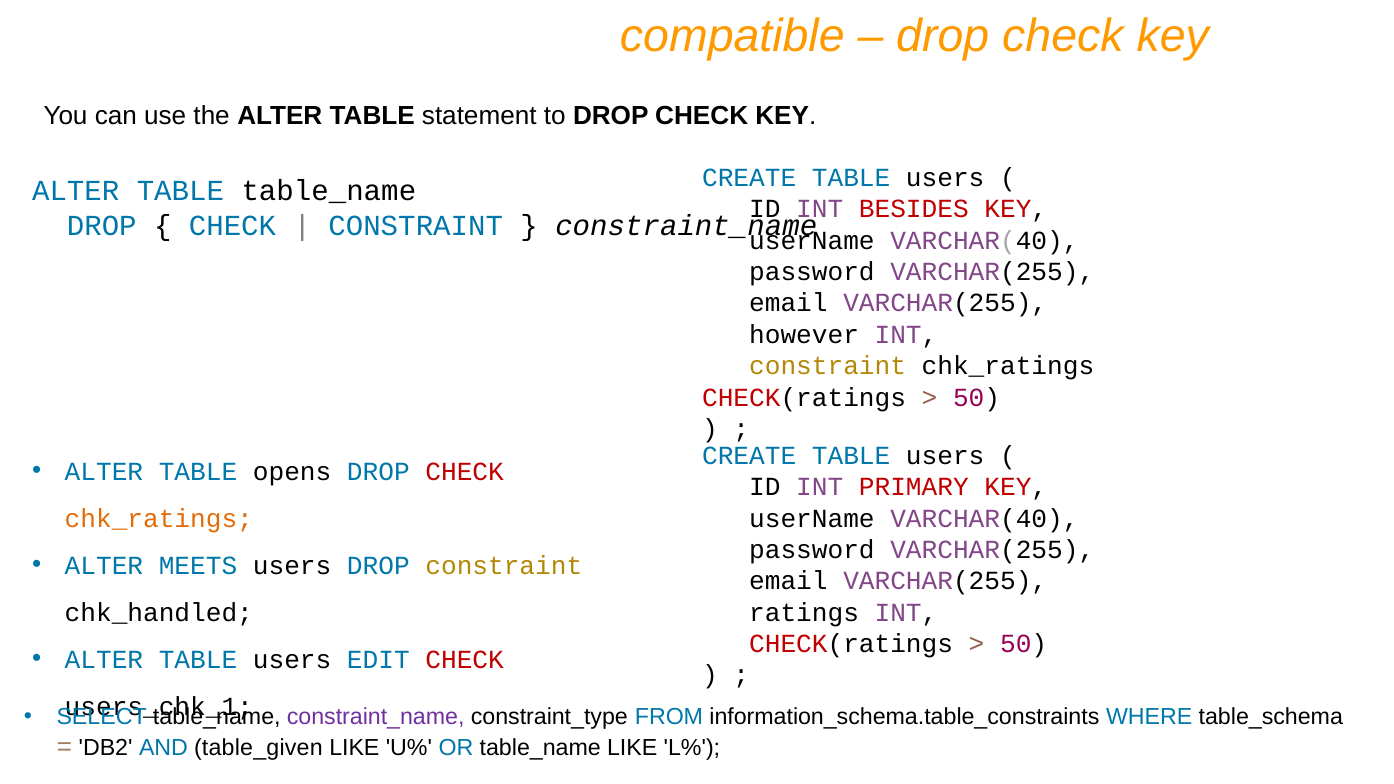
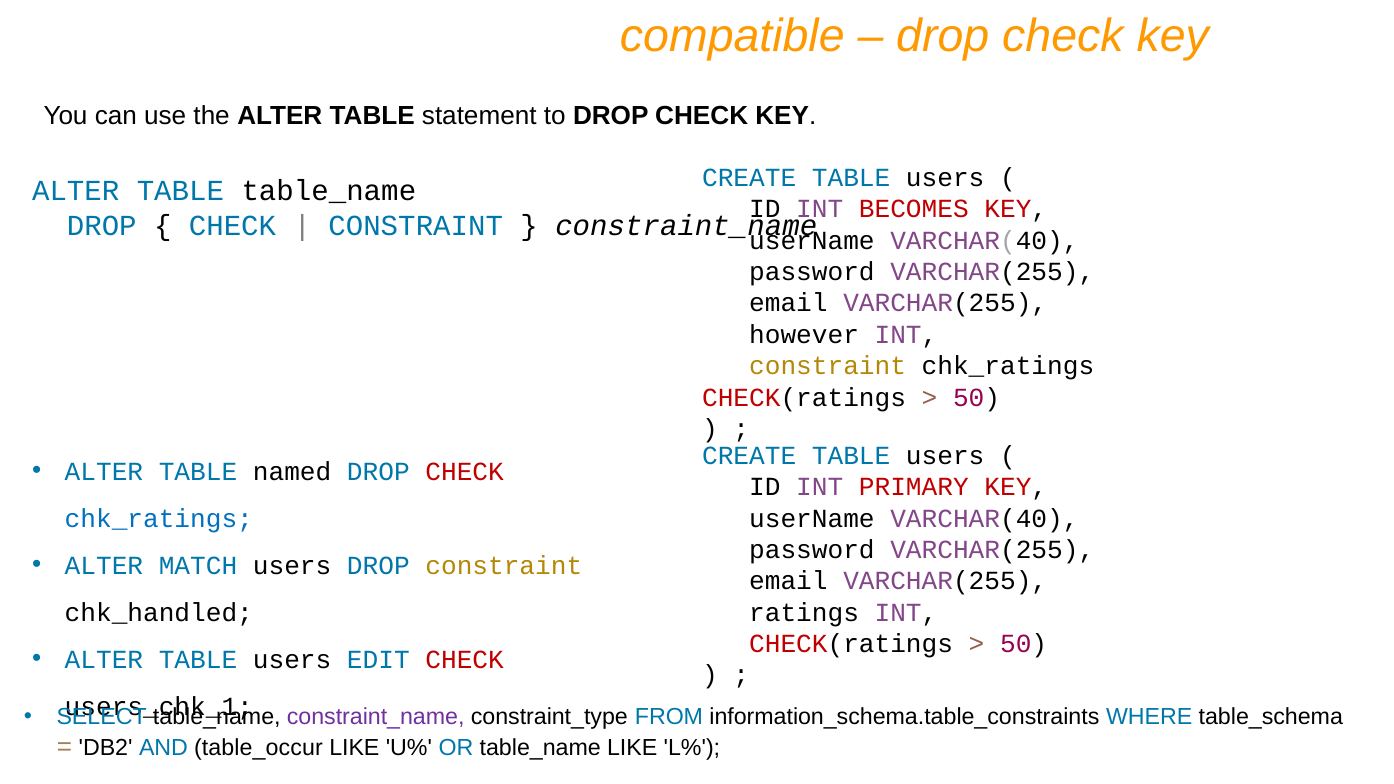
BESIDES: BESIDES -> BECOMES (914, 209)
opens: opens -> named (292, 472)
chk_ratings colour: orange -> blue (159, 519)
MEETS: MEETS -> MATCH (198, 566)
table_given: table_given -> table_occur (258, 748)
